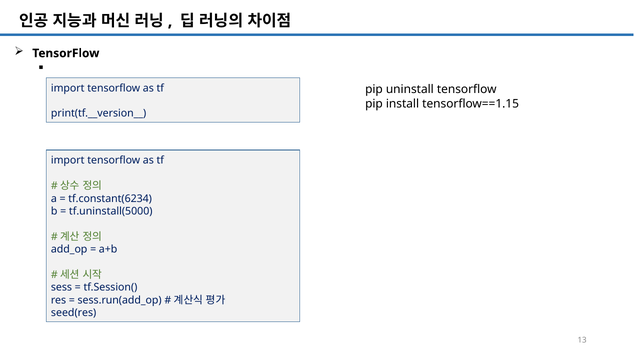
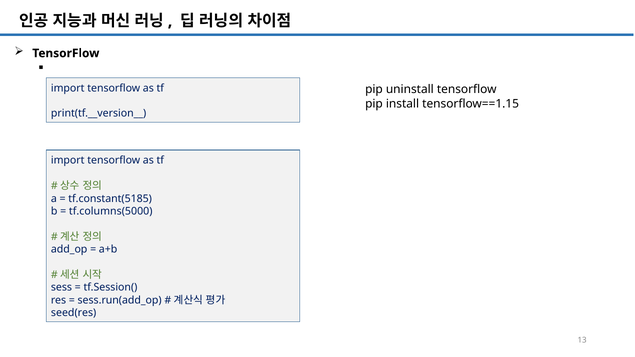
tf.constant(6234: tf.constant(6234 -> tf.constant(5185 (110, 199)
tf.uninstall(5000: tf.uninstall(5000 -> tf.columns(5000 (111, 211)
